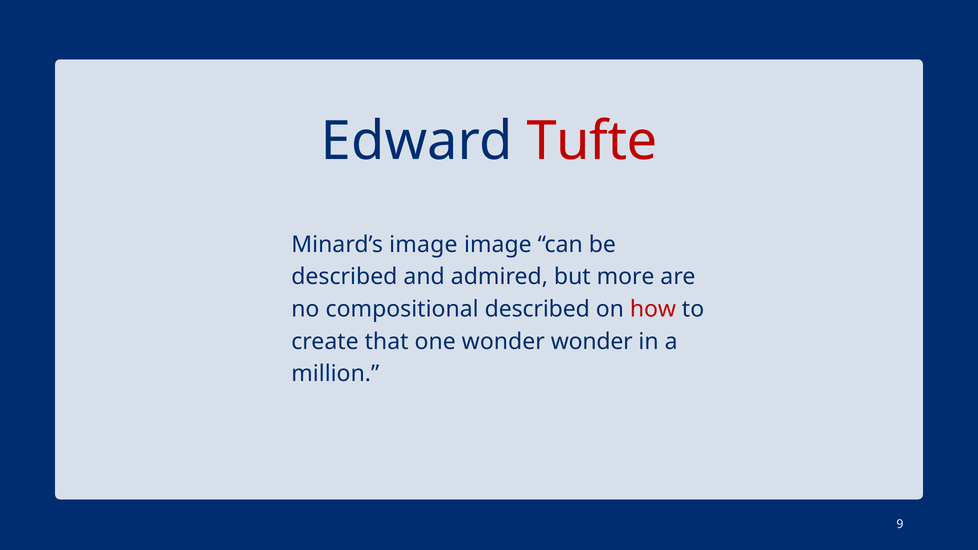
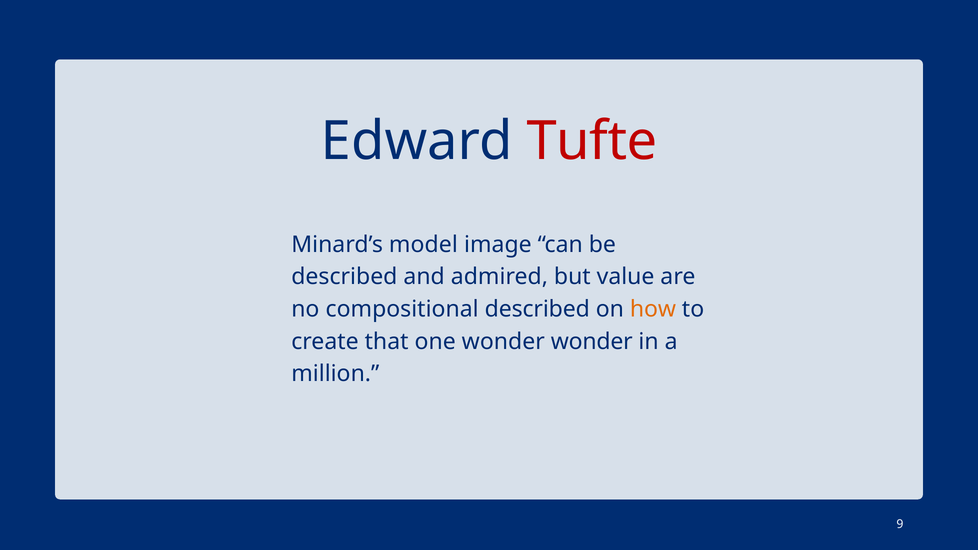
Minard’s image: image -> model (423, 245)
more: more -> value (626, 277)
how colour: red -> orange (653, 309)
